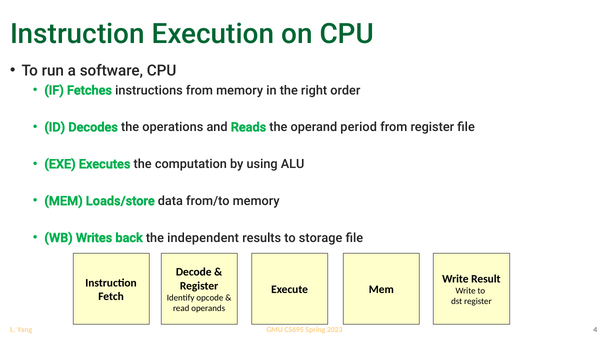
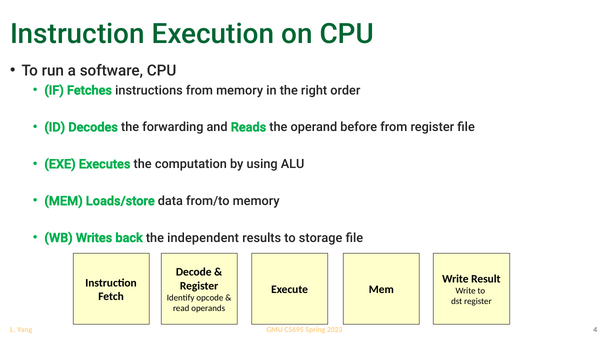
operations: operations -> forwarding (173, 127)
period: period -> before (359, 127)
